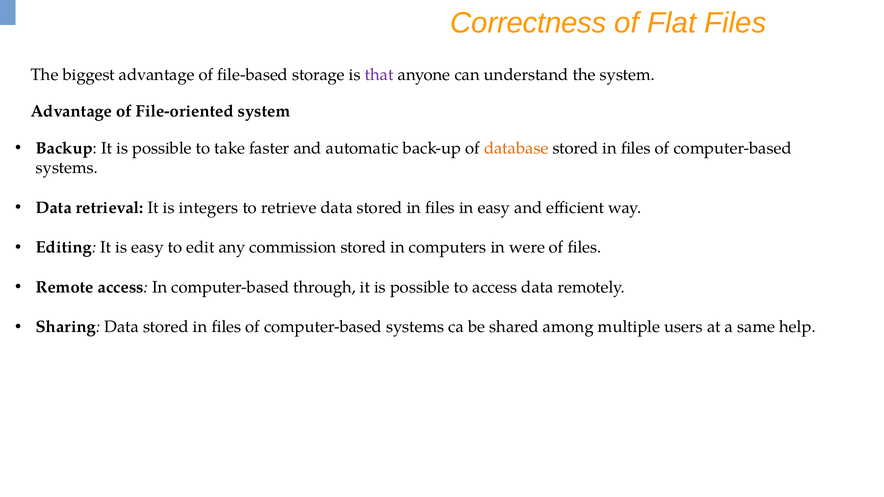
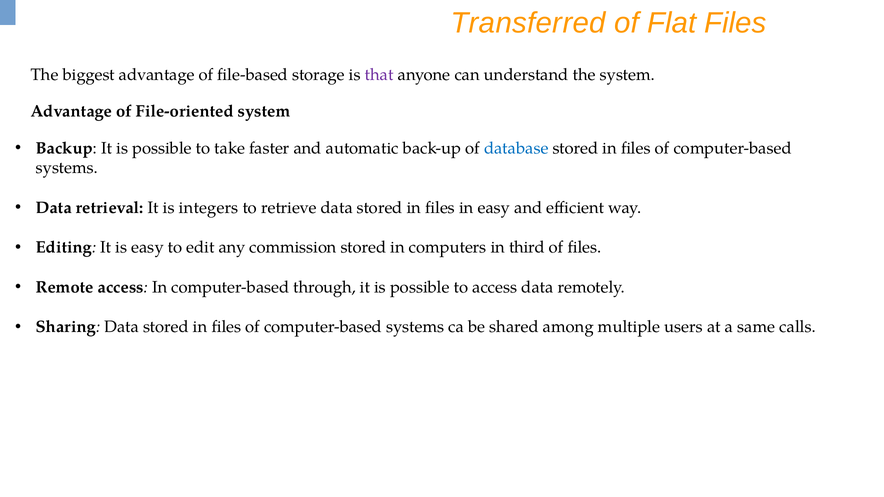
Correctness: Correctness -> Transferred (528, 23)
database colour: orange -> blue (516, 148)
were: were -> third (527, 248)
help: help -> calls (798, 327)
